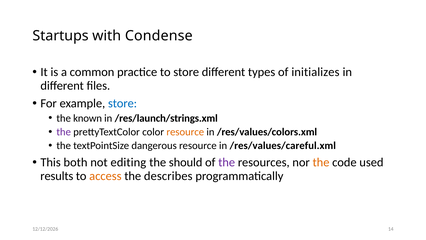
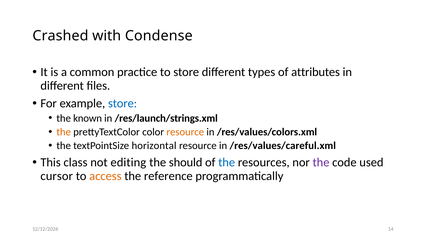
Startups: Startups -> Crashed (60, 36)
initializes: initializes -> attributes (316, 72)
the colour: purple -> orange (64, 132)
dangerous: dangerous -> horizontal (154, 145)
both: both -> class (76, 162)
the colour: purple -> blue (227, 162)
the colour: orange -> purple (321, 162)
results: results -> cursor (57, 176)
describes: describes -> reference (168, 176)
